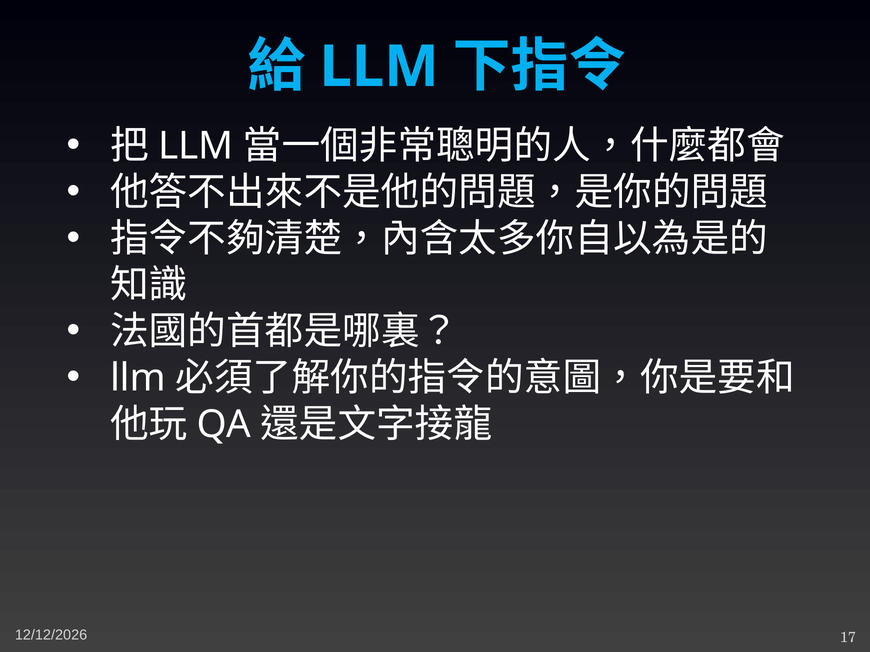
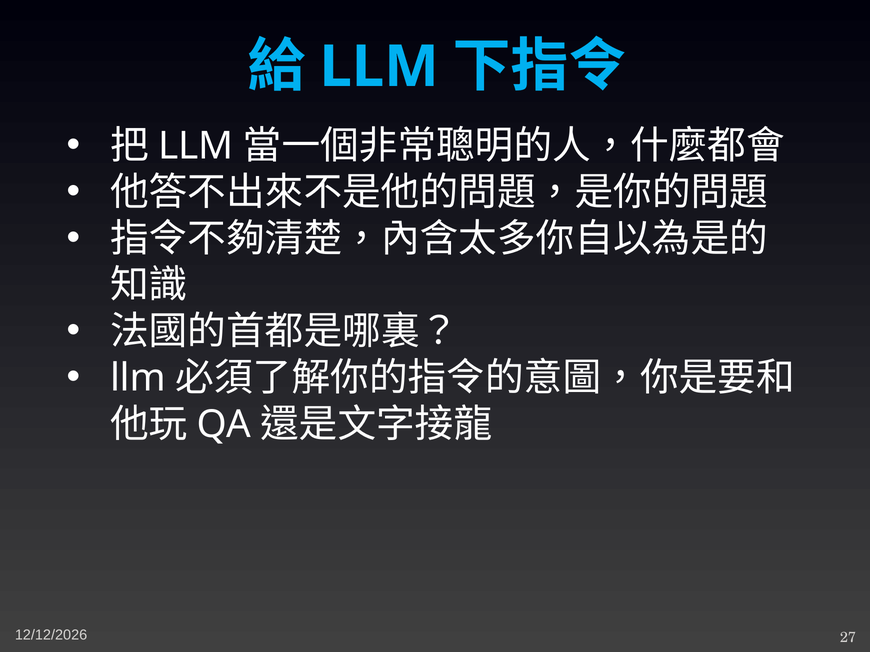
17: 17 -> 27 (848, 638)
